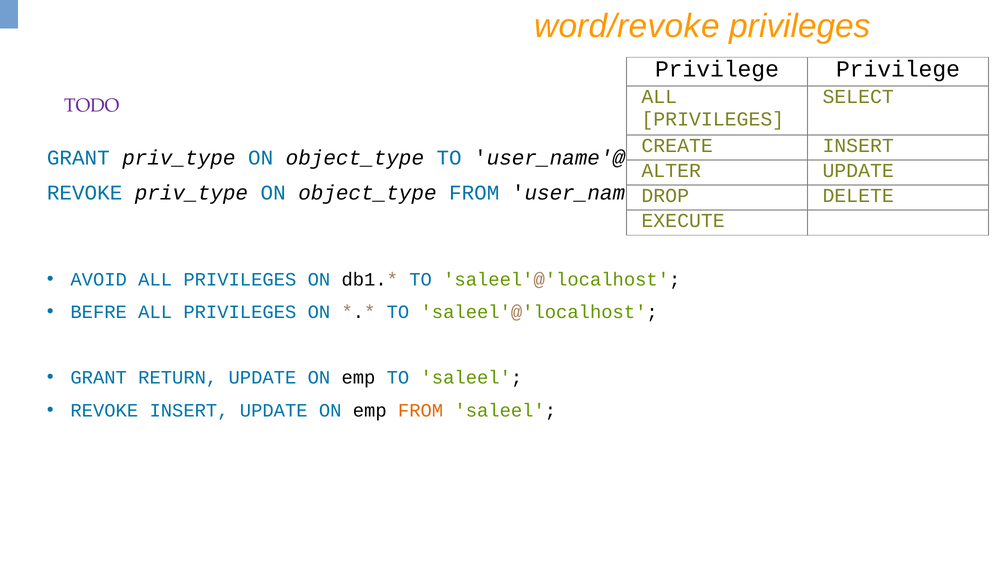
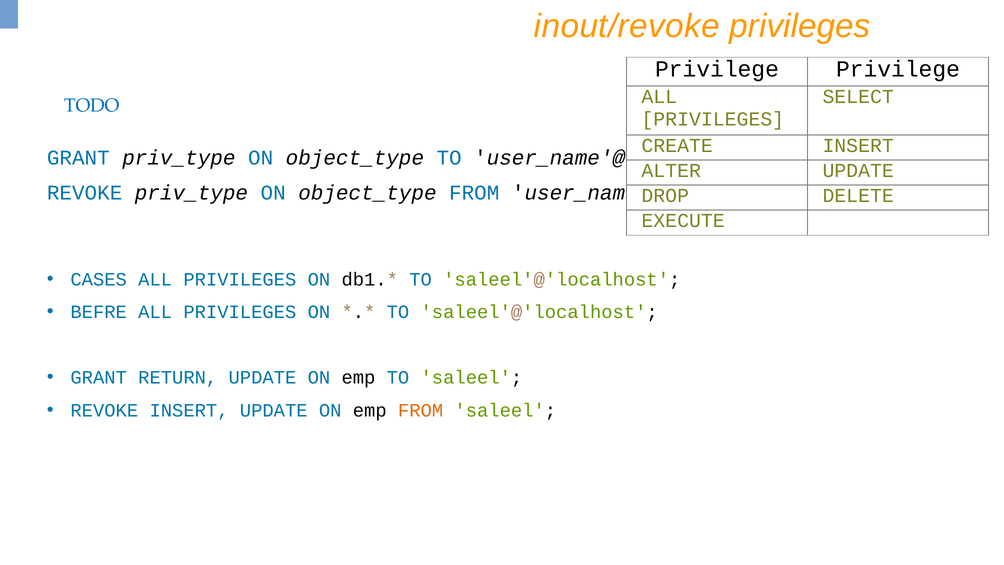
word/revoke: word/revoke -> inout/revoke (627, 26)
TODO colour: purple -> blue (92, 105)
AVOID: AVOID -> CASES (99, 279)
